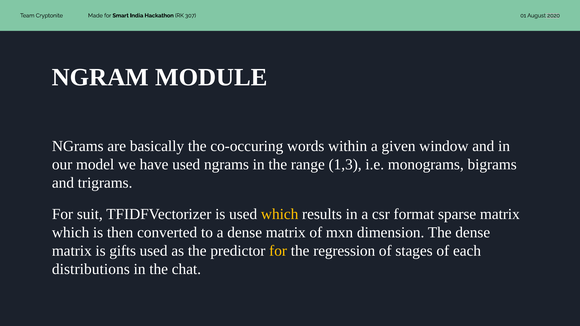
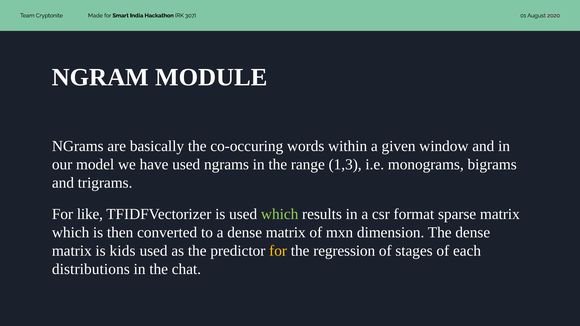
suit: suit -> like (90, 214)
which colour: yellow -> light green (280, 214)
gifts: gifts -> kids (123, 251)
